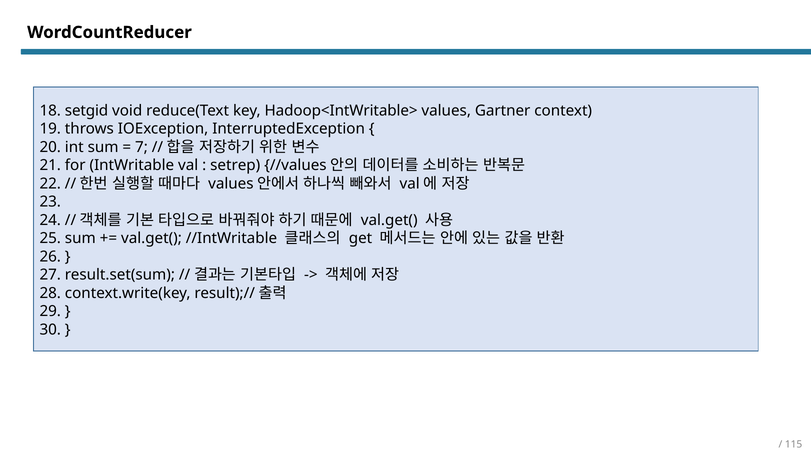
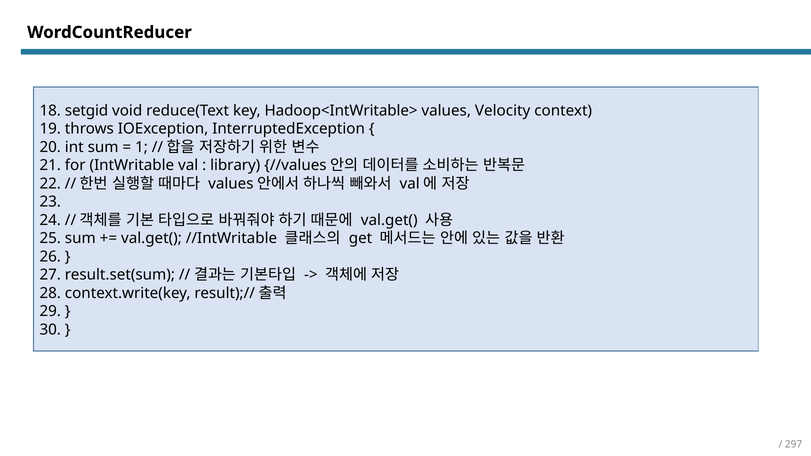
Gartner: Gartner -> Velocity (503, 111)
7: 7 -> 1 (141, 147)
setrep: setrep -> library (235, 165)
115: 115 -> 297 (794, 444)
